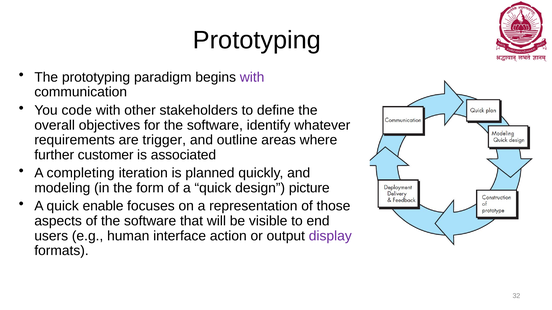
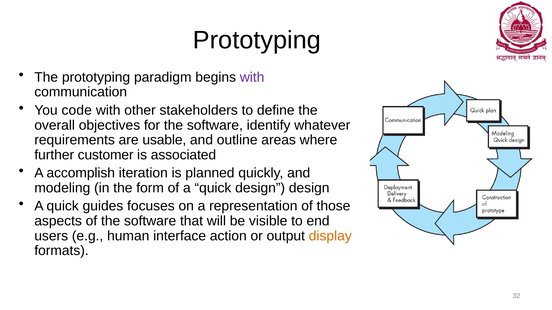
trigger: trigger -> usable (164, 140)
completing: completing -> accomplish (81, 173)
design picture: picture -> design (309, 188)
enable: enable -> guides (103, 206)
display colour: purple -> orange (330, 236)
